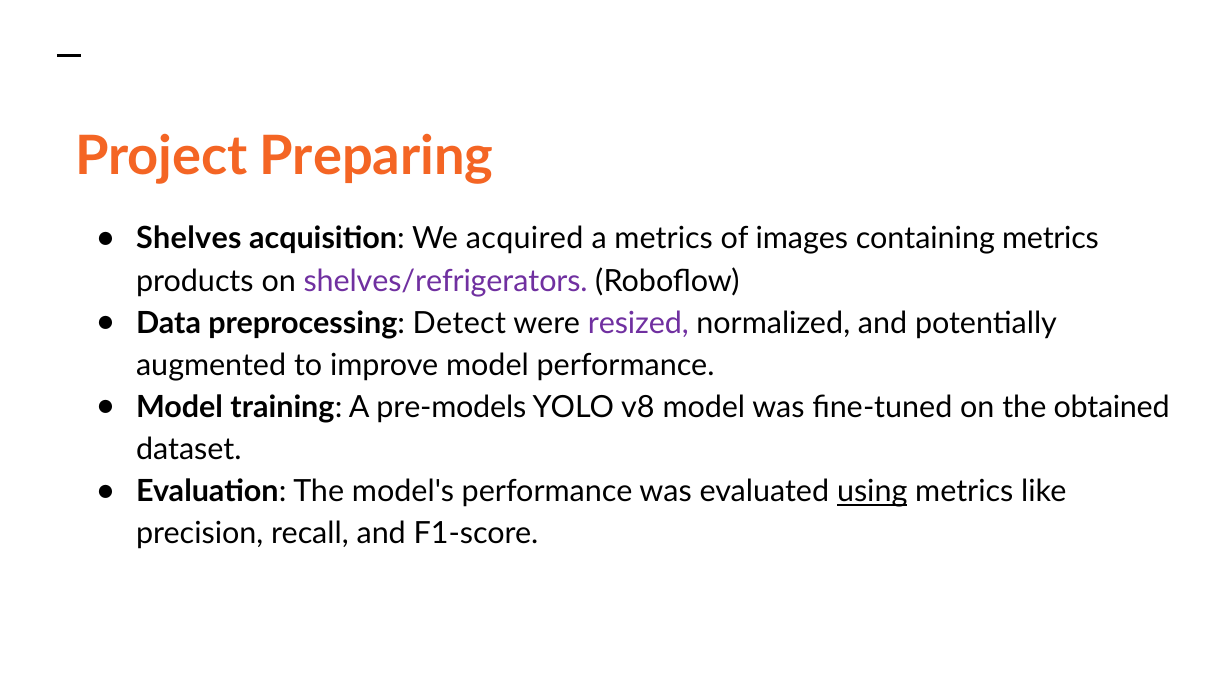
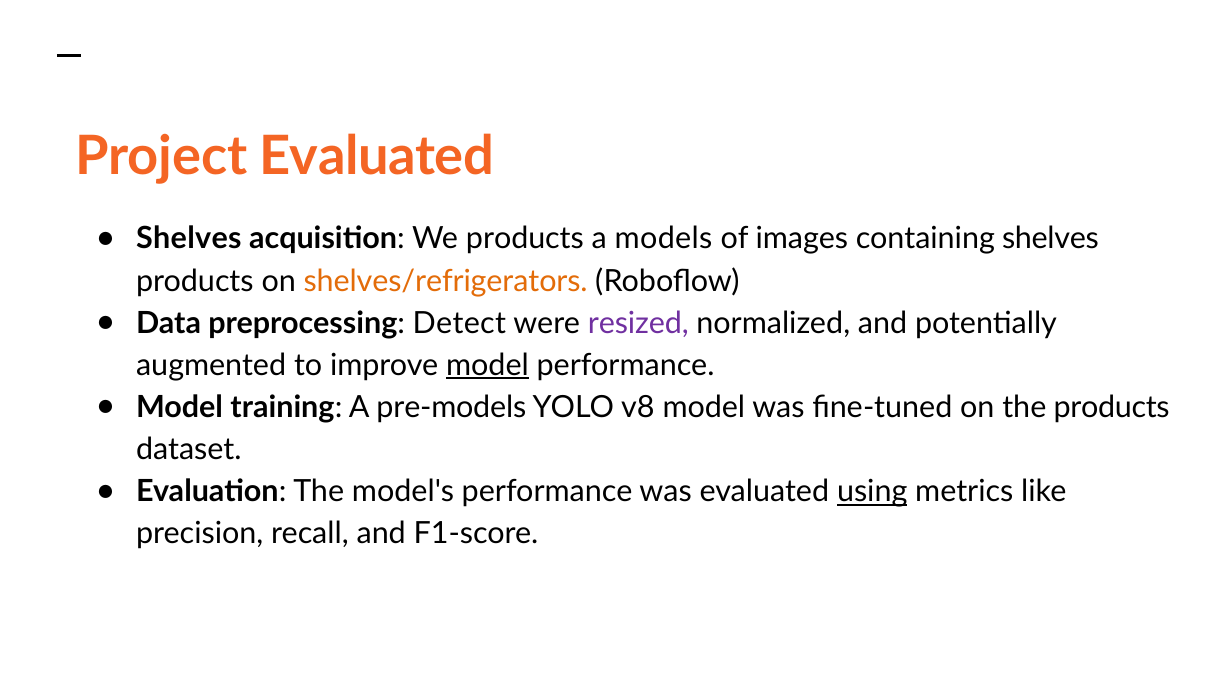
Project Preparing: Preparing -> Evaluated (377, 157)
We acquired: acquired -> products (525, 239)
a metrics: metrics -> models (664, 239)
containing metrics: metrics -> shelves (1050, 239)
shelves/refrigerators colour: purple -> orange (446, 281)
model underline: none -> present (487, 365)
the obtained: obtained -> products (1112, 407)
